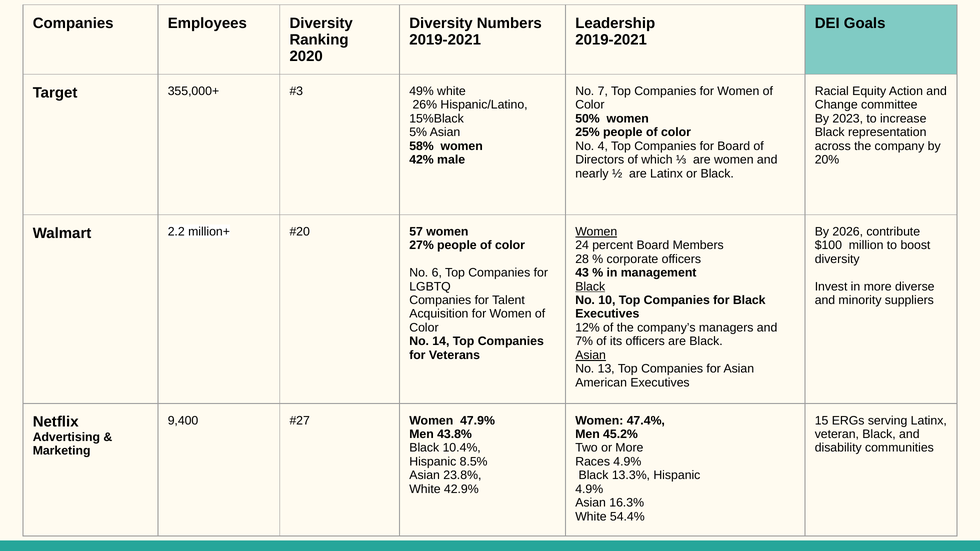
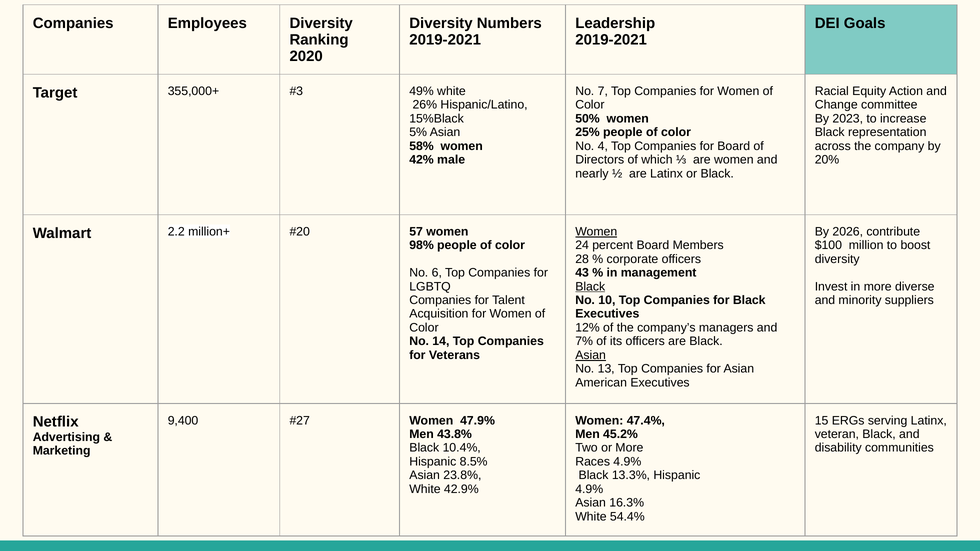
27%: 27% -> 98% (422, 245)
